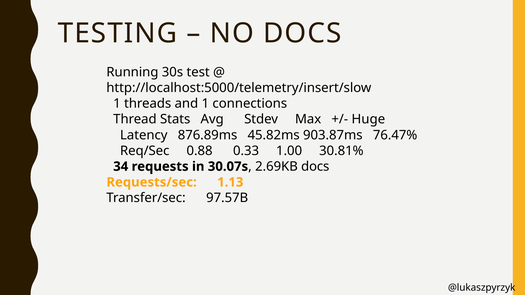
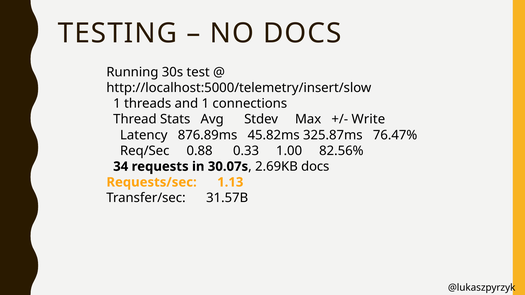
Huge: Huge -> Write (368, 119)
903.87ms: 903.87ms -> 325.87ms (333, 135)
30.81%: 30.81% -> 82.56% (341, 151)
97.57B: 97.57B -> 31.57B (227, 198)
